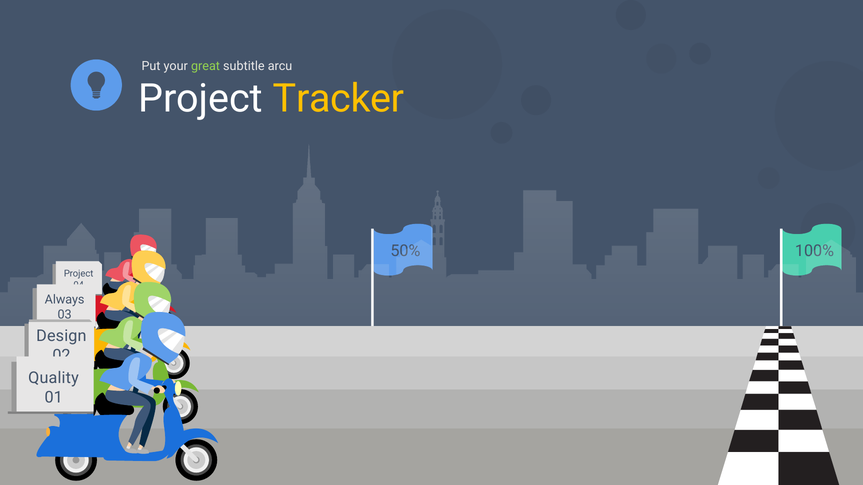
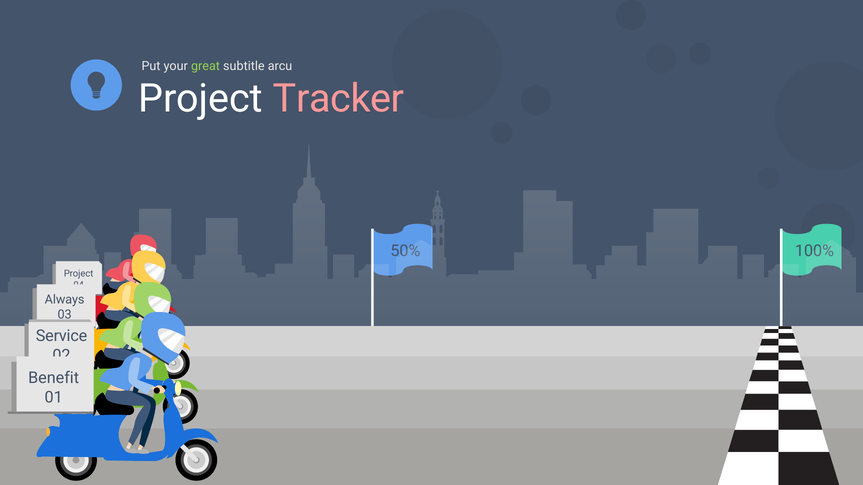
Tracker colour: yellow -> pink (339, 99)
Design: Design -> Service (62, 336)
Quality: Quality -> Benefit (54, 378)
